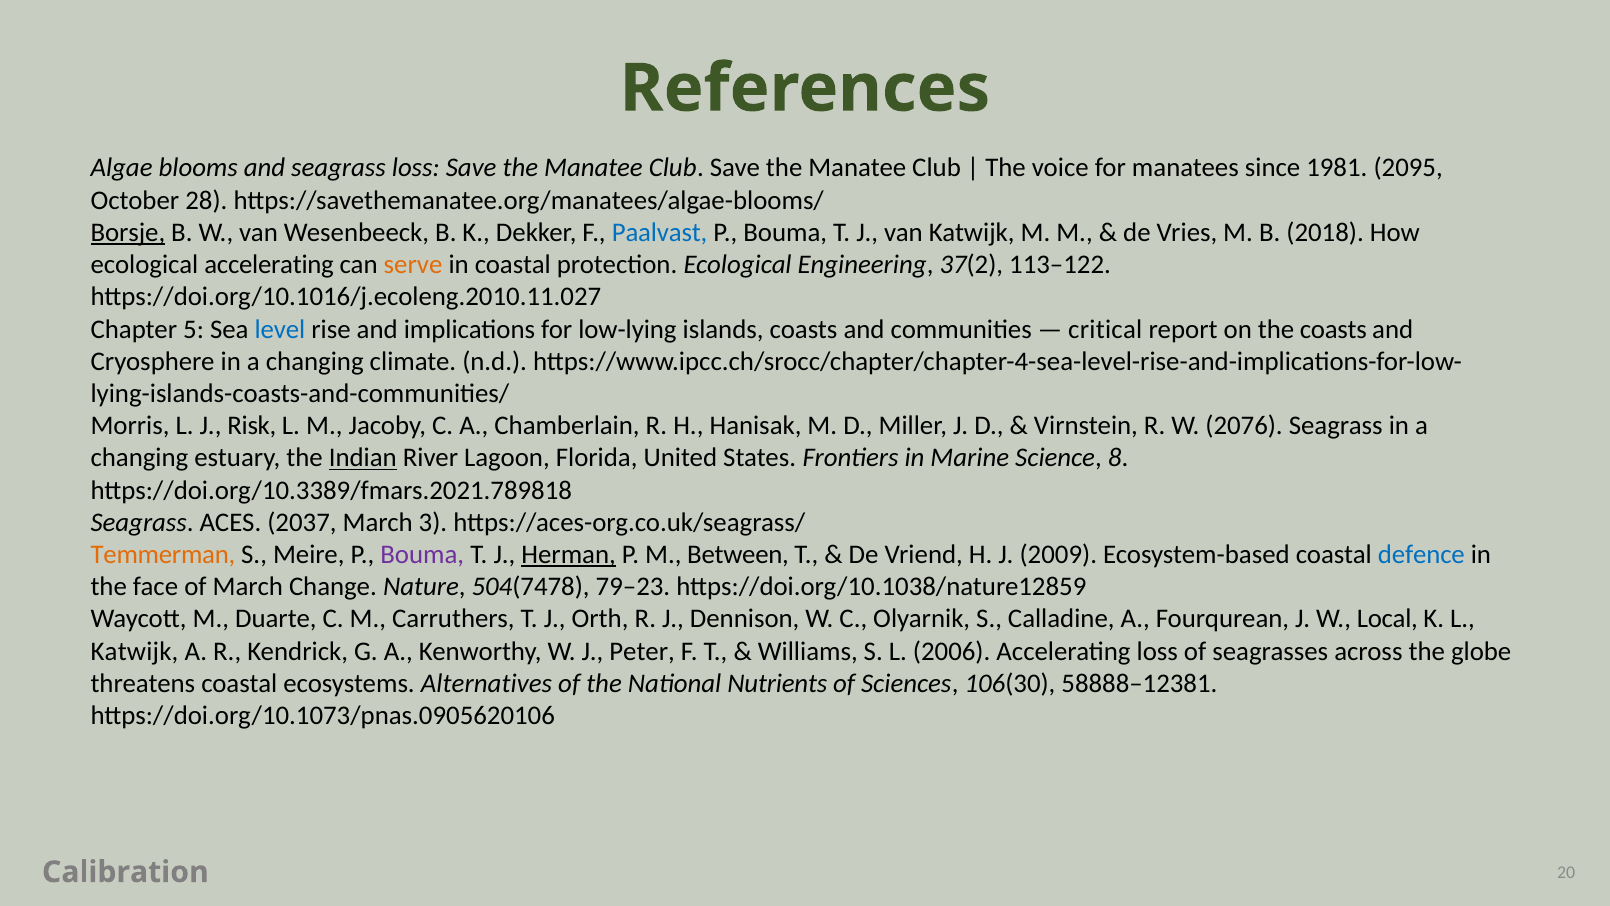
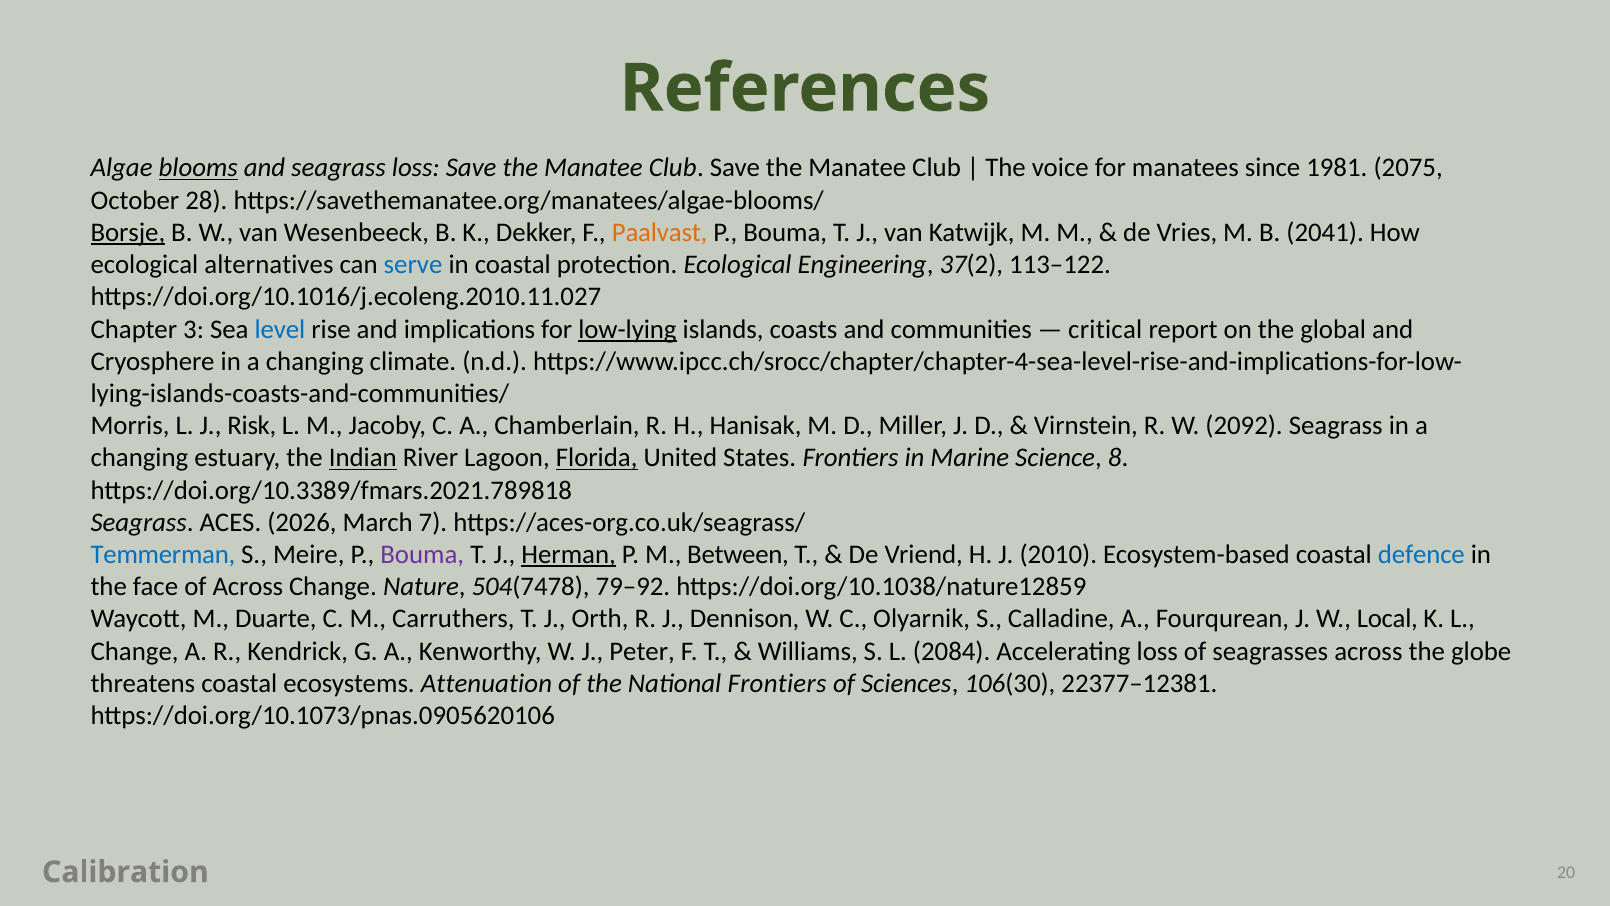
blooms underline: none -> present (198, 168)
2095: 2095 -> 2075 (1408, 168)
Paalvast colour: blue -> orange (660, 232)
2018: 2018 -> 2041 (1325, 232)
ecological accelerating: accelerating -> alternatives (269, 265)
serve colour: orange -> blue (413, 265)
5: 5 -> 3 (194, 329)
low-lying underline: none -> present (627, 329)
the coasts: coasts -> global (1333, 329)
2076: 2076 -> 2092 (1244, 426)
Florida underline: none -> present (597, 458)
2037: 2037 -> 2026 (302, 522)
3: 3 -> 7 (433, 522)
Temmerman colour: orange -> blue (163, 554)
2009: 2009 -> 2010 (1058, 554)
of March: March -> Across (248, 587)
79–23: 79–23 -> 79–92 (633, 587)
Katwijk: Katwijk -> Change (135, 651)
2006: 2006 -> 2084 (952, 651)
Alternatives: Alternatives -> Attenuation (486, 683)
National Nutrients: Nutrients -> Frontiers (777, 683)
58888–12381: 58888–12381 -> 22377–12381 (1139, 683)
